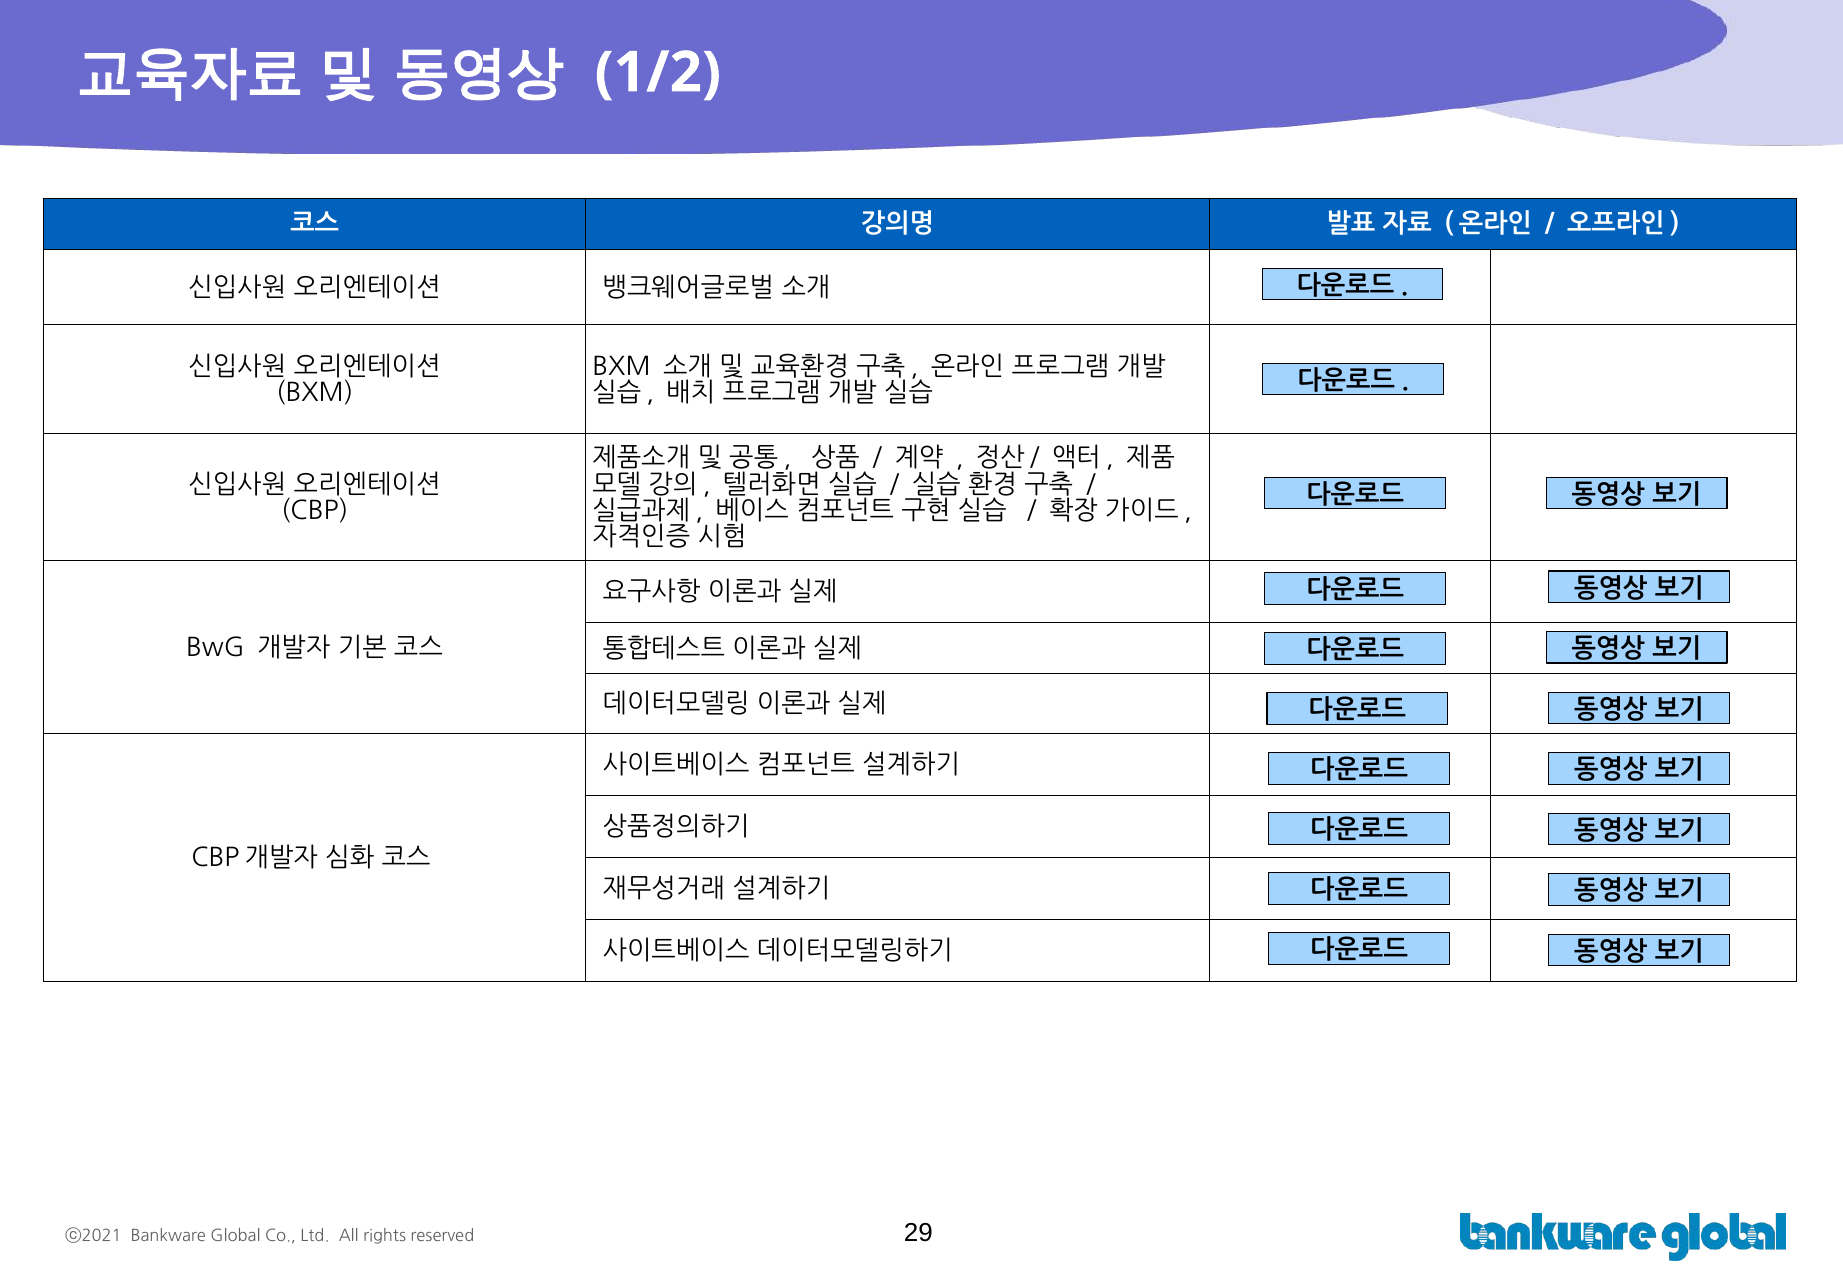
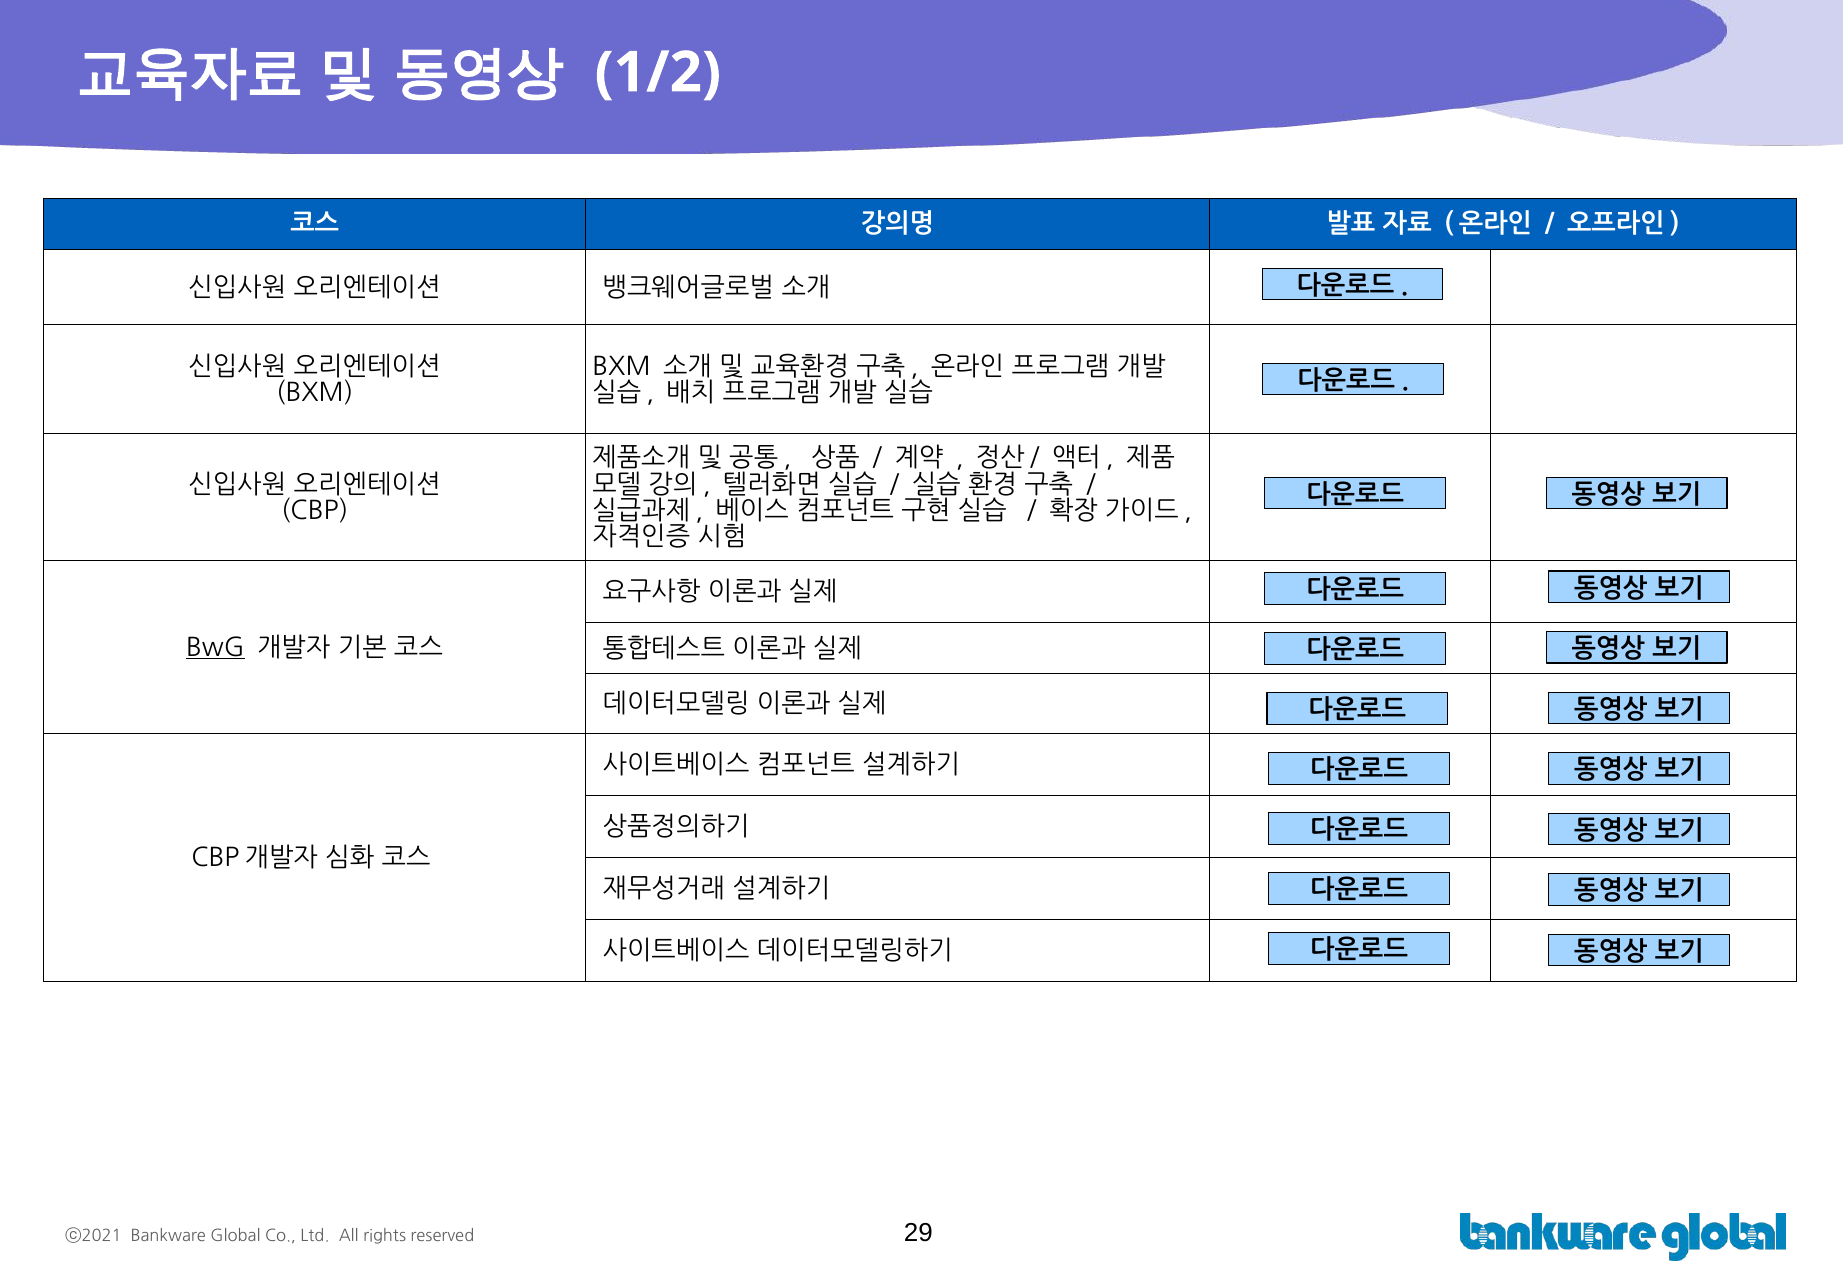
BwG underline: none -> present (215, 647)
